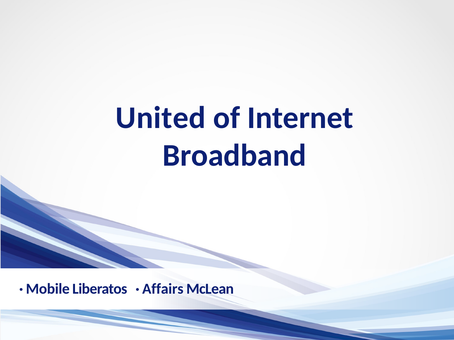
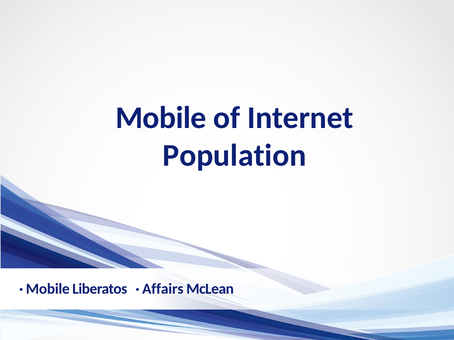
United: United -> Mobile (161, 118)
Broadband: Broadband -> Population (234, 156)
